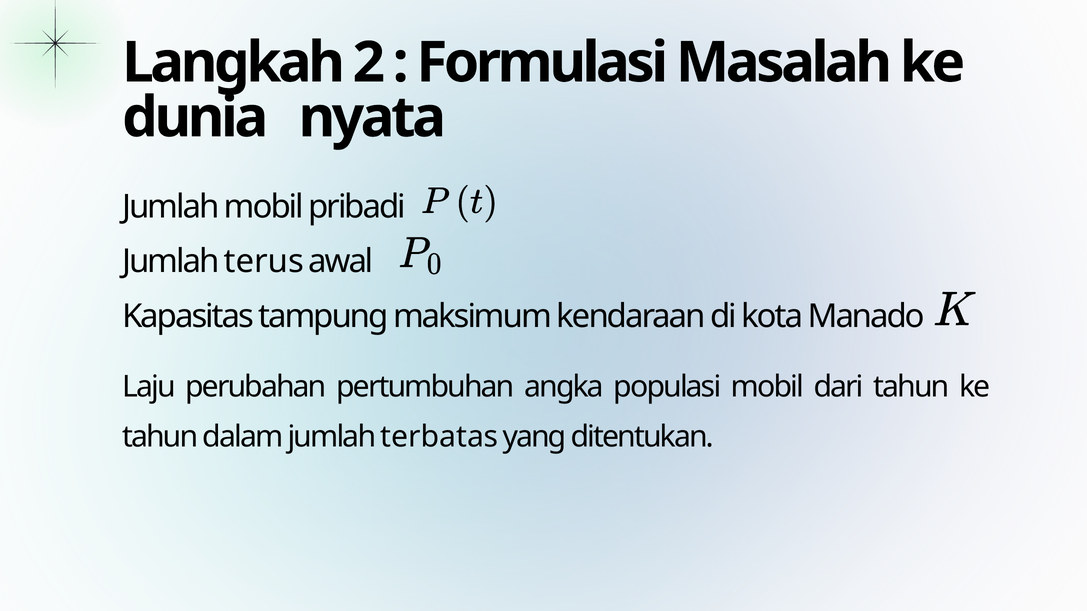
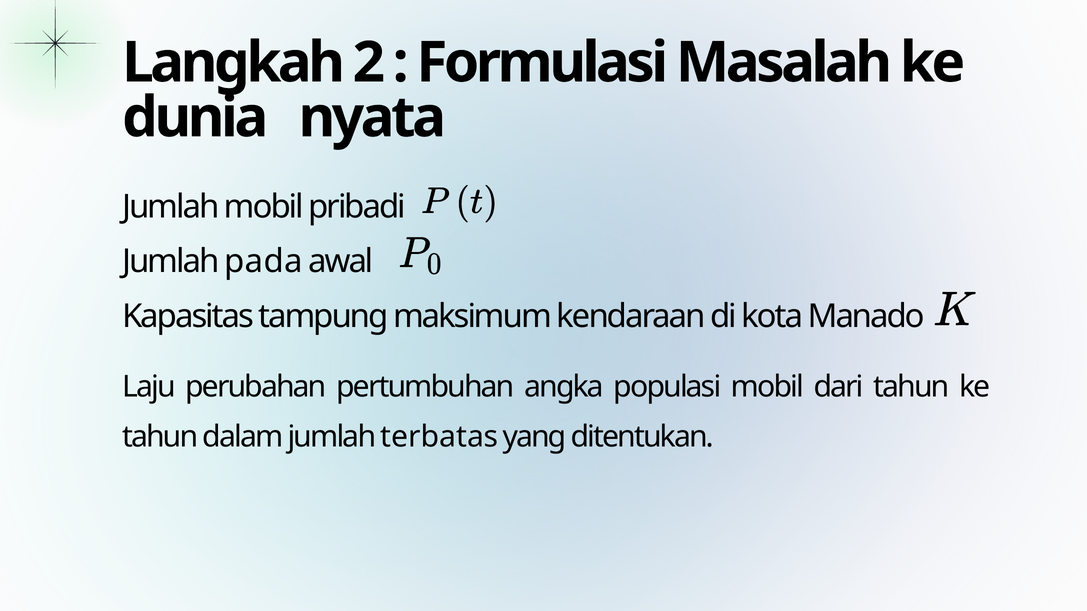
terus: terus -> pada (264, 262)
